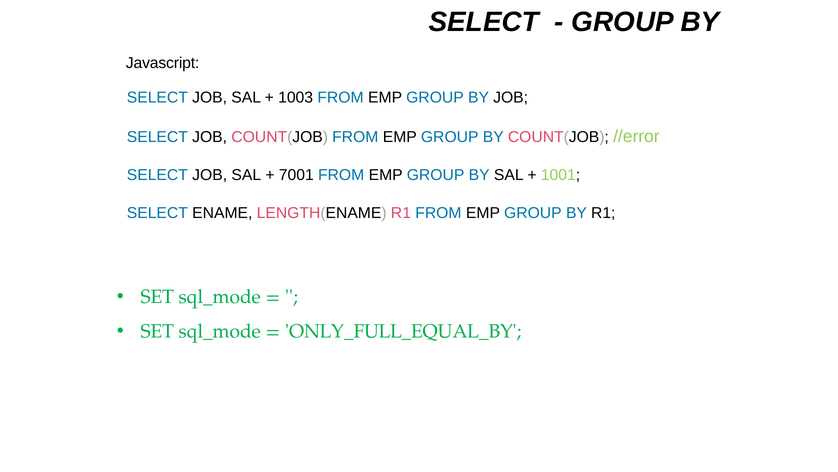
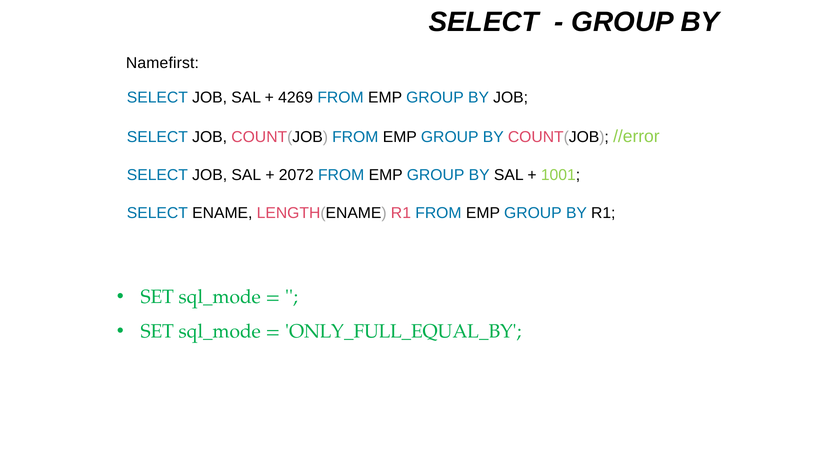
Javascript: Javascript -> Namefirst (162, 63)
1003: 1003 -> 4269 (296, 97)
7001: 7001 -> 2072 (296, 175)
